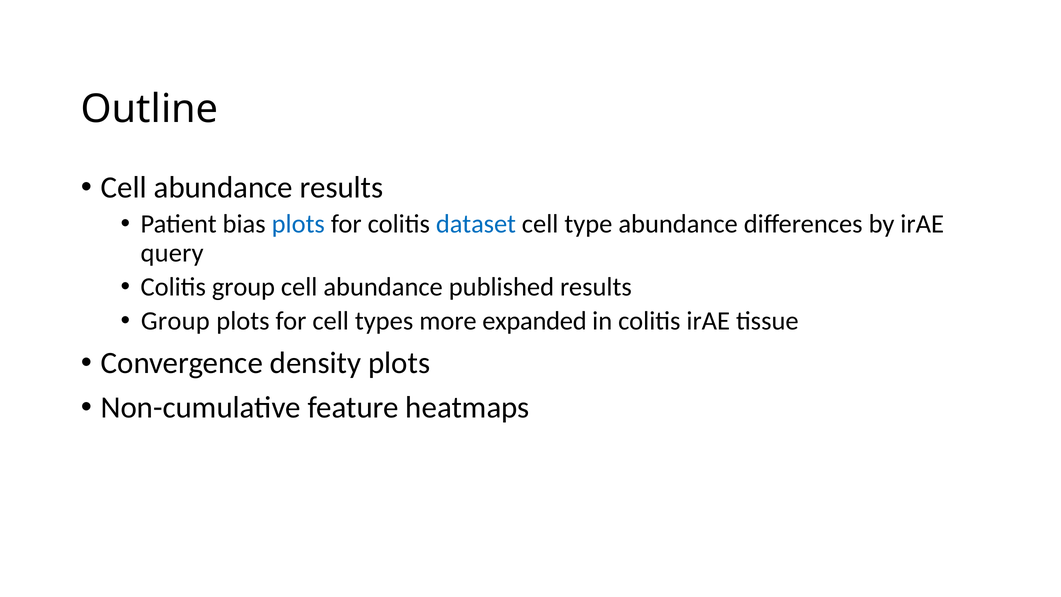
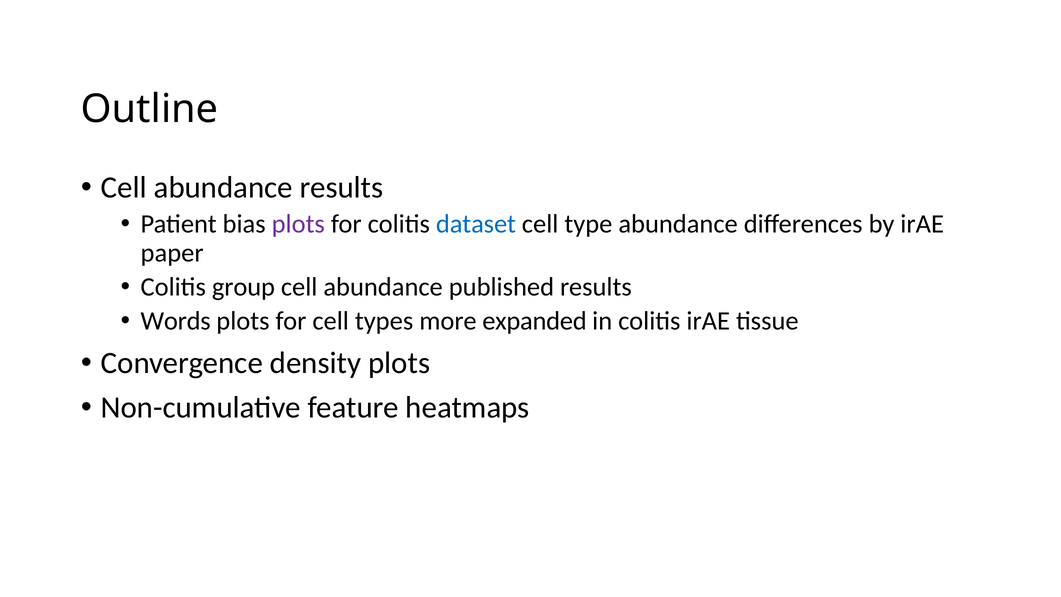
plots colour: blue -> purple (298, 224)
query: query -> paper (172, 253)
Group: Group -> Words (176, 321)
